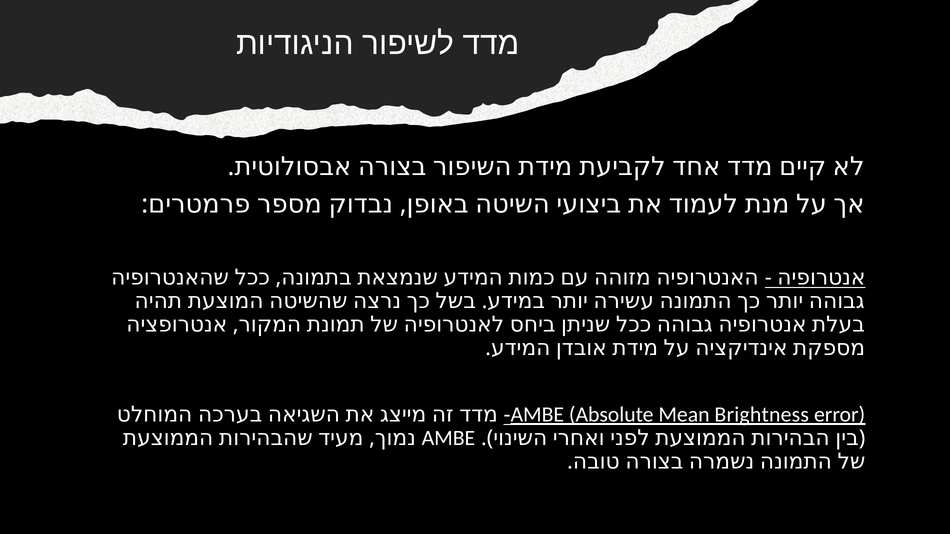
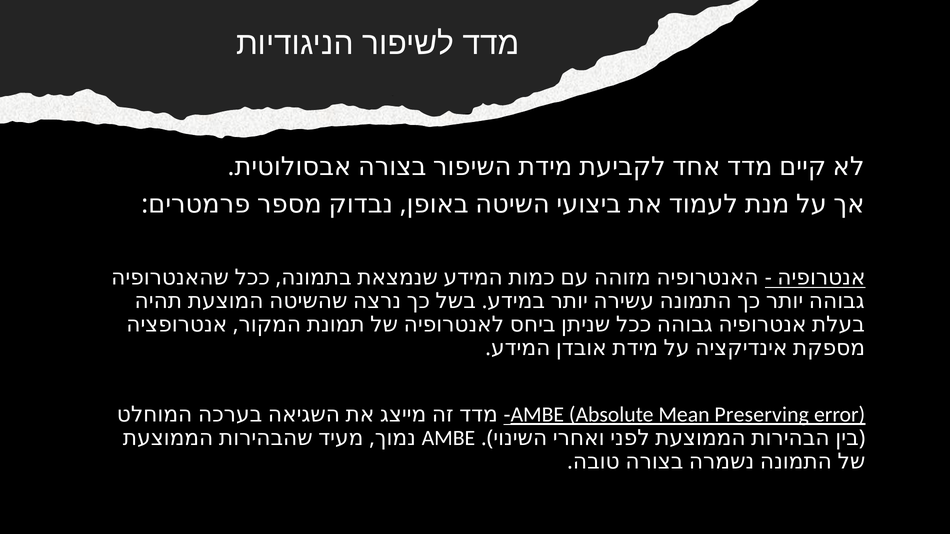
Brightness: Brightness -> Preserving (762, 415)
